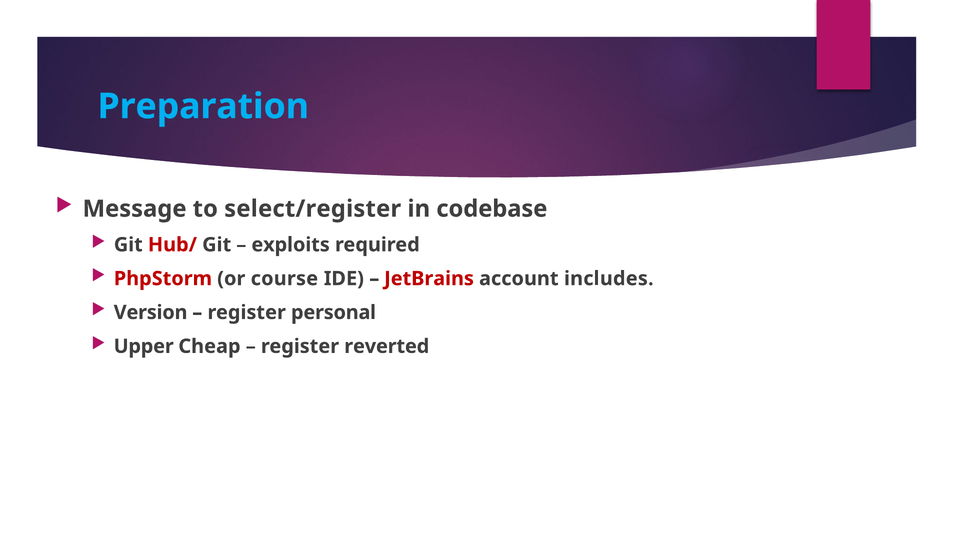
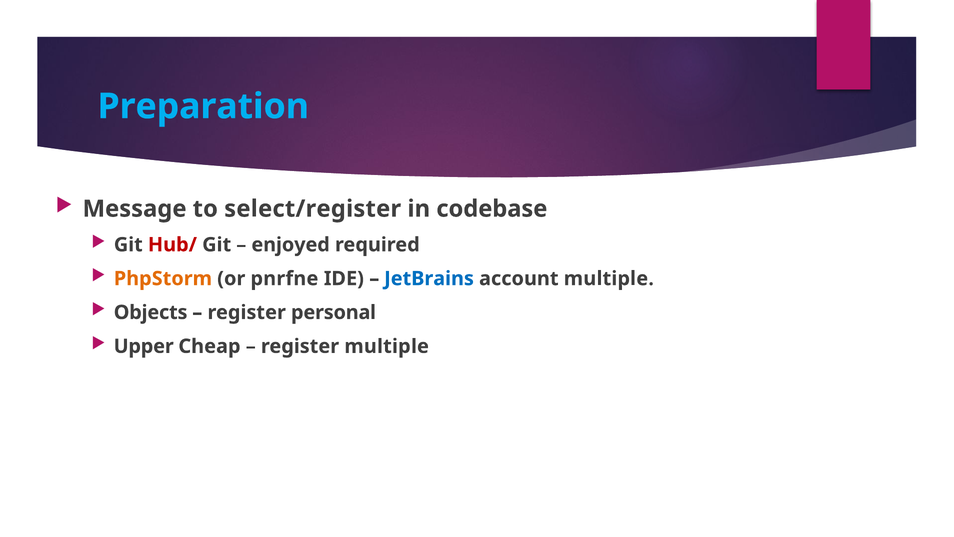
exploits: exploits -> enjoyed (291, 245)
PhpStorm colour: red -> orange (163, 278)
course: course -> pnrfne (284, 278)
JetBrains colour: red -> blue (429, 278)
account includes: includes -> multiple (609, 278)
Version: Version -> Objects (151, 312)
register reverted: reverted -> multiple (387, 346)
